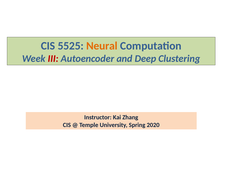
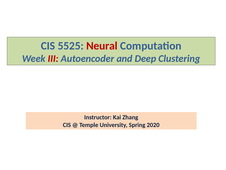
Neural colour: orange -> red (102, 46)
